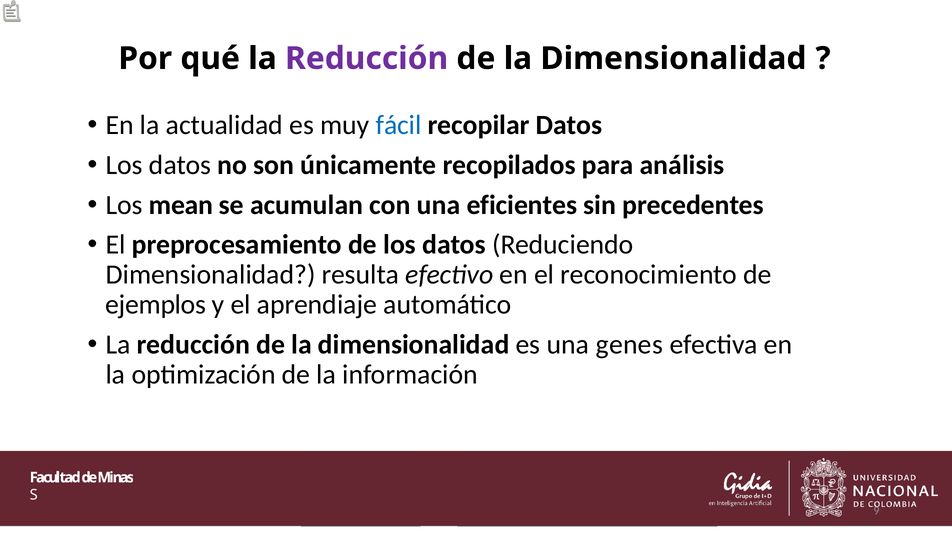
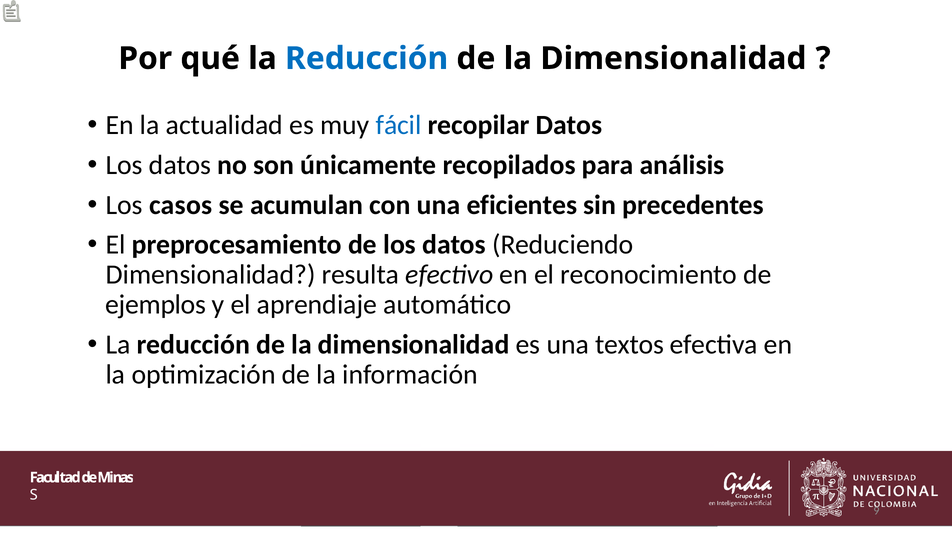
Reducción colour: purple -> blue (367, 58)
mean: mean -> casos (181, 205)
genes: genes -> textos (630, 345)
